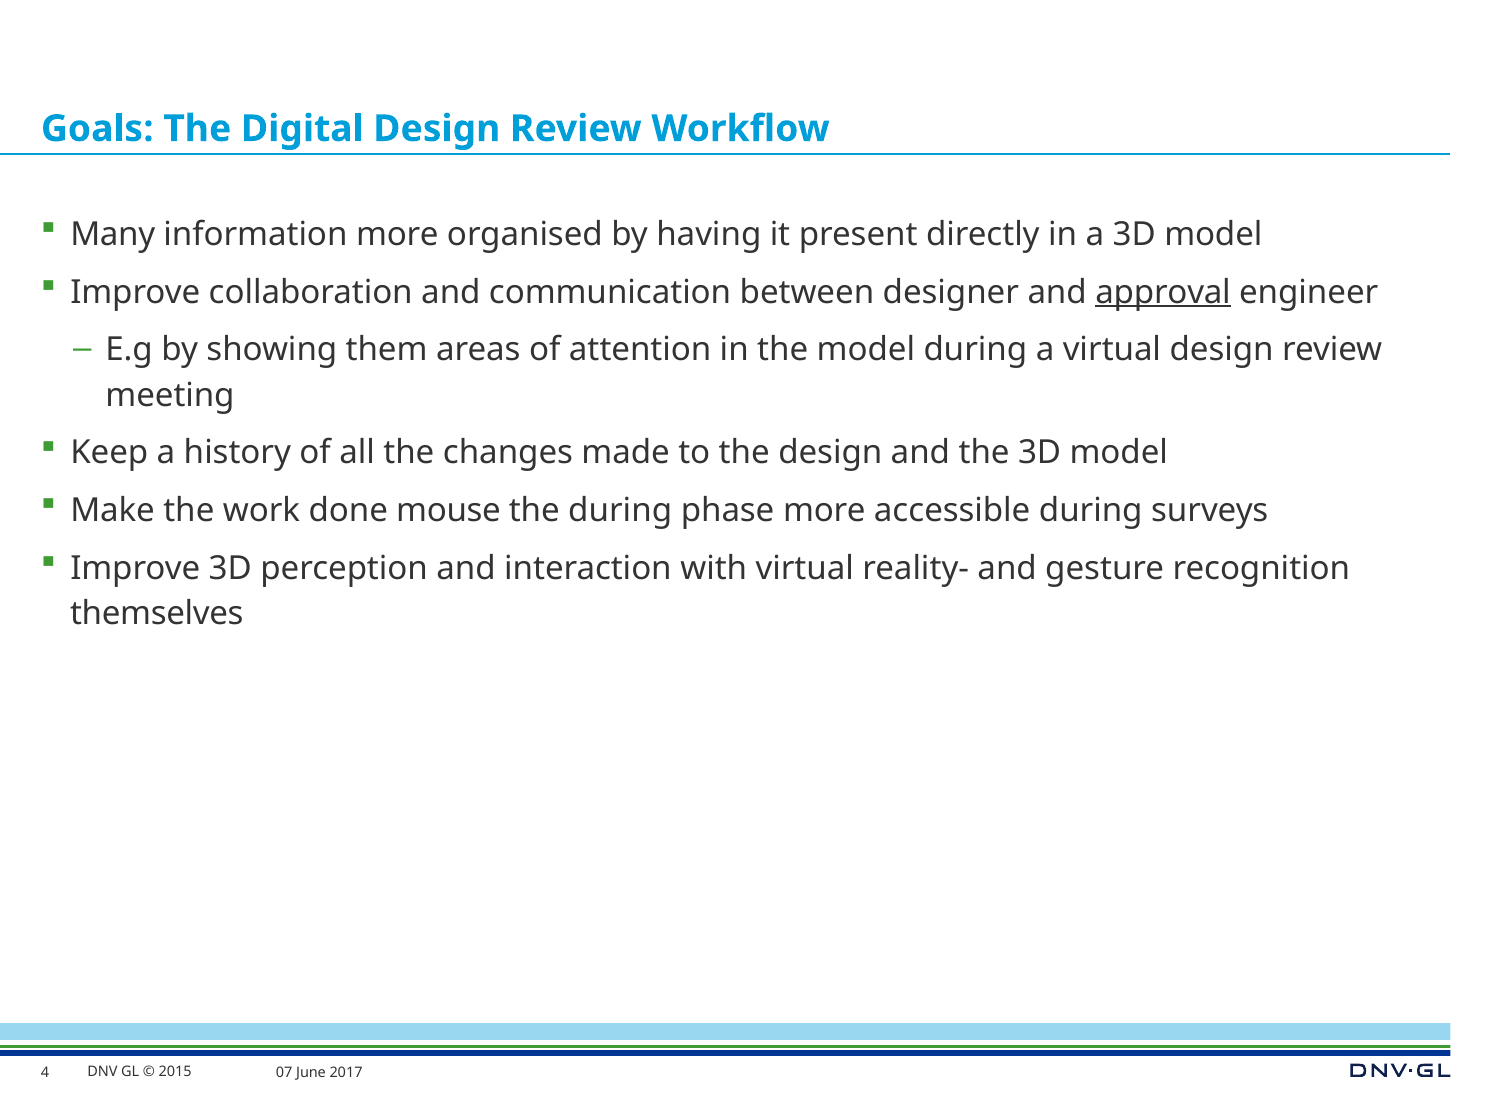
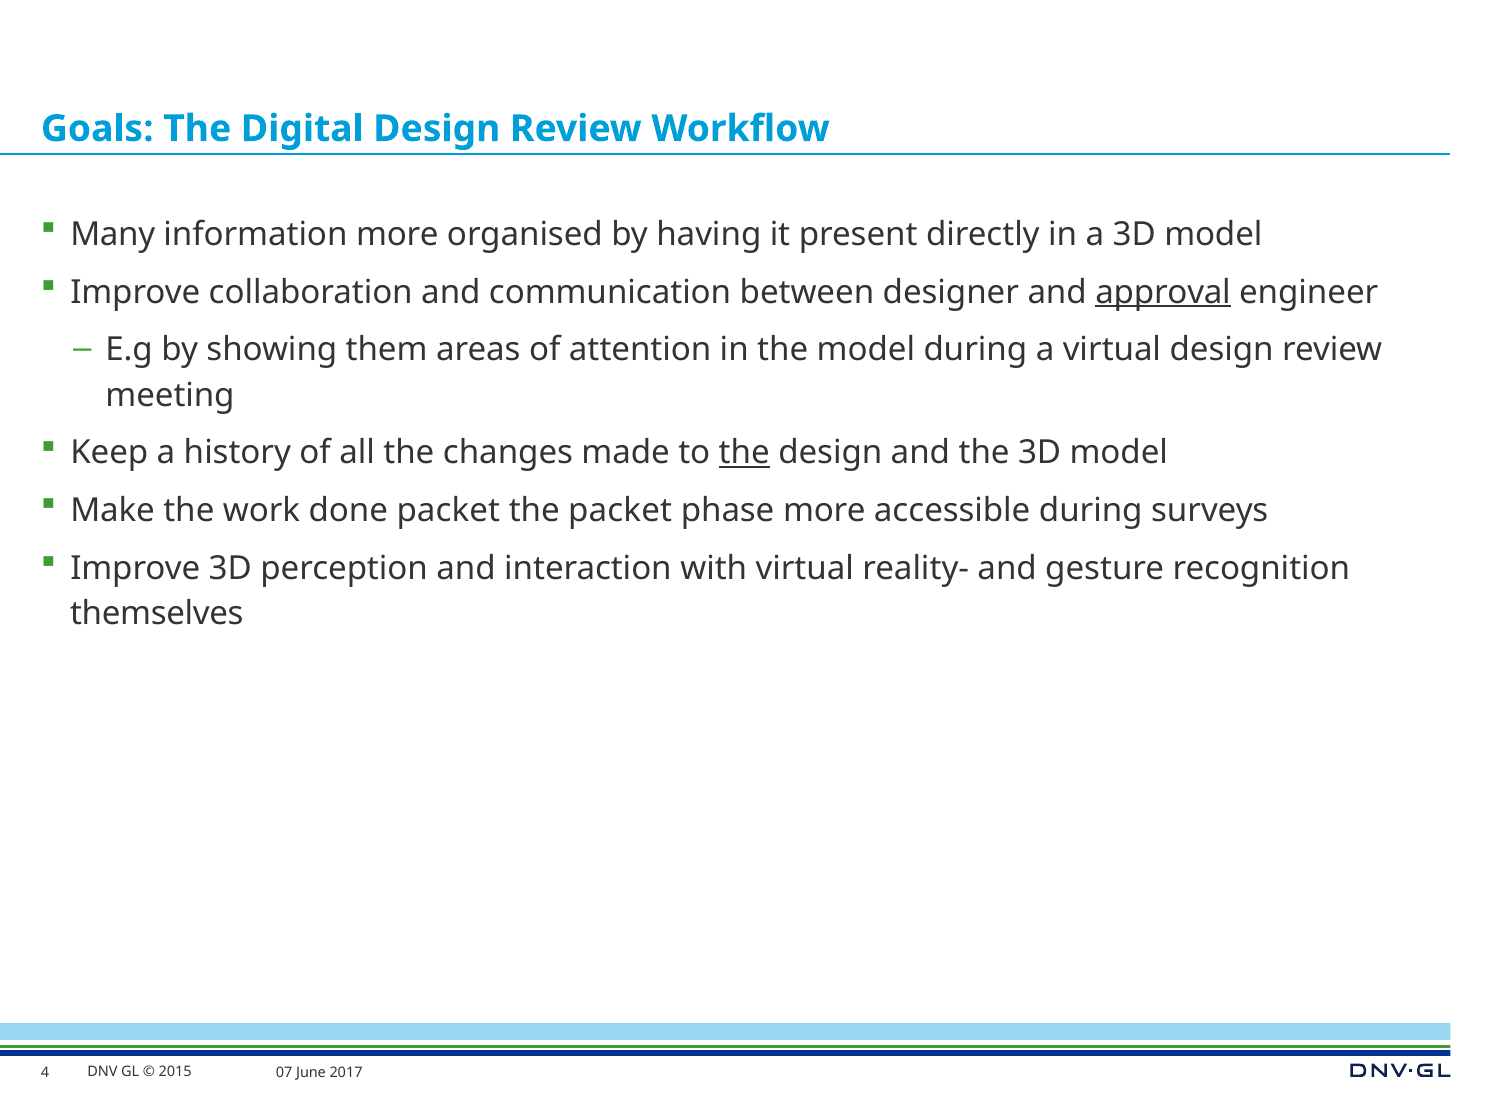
the underline: none -> present (744, 453)
done mouse: mouse -> packet (448, 511)
the during: during -> packet (620, 511)
